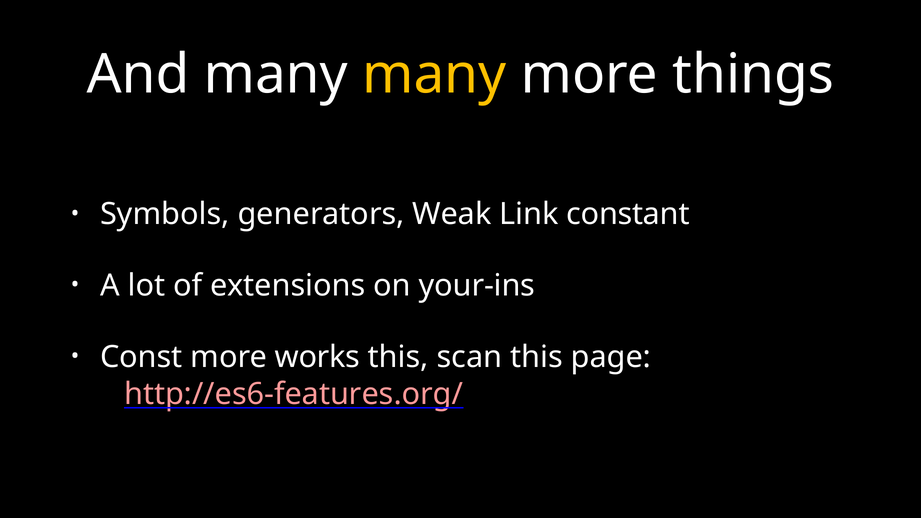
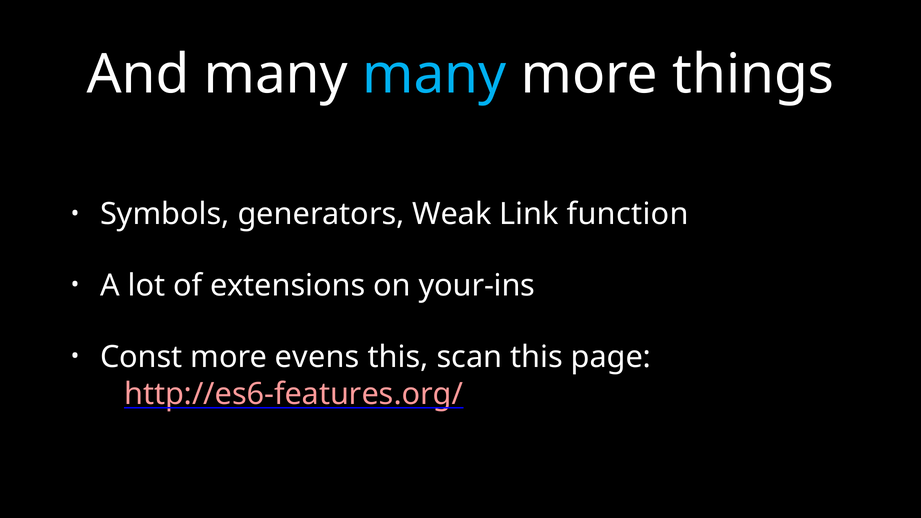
many colour: yellow -> light blue (434, 75)
constant: constant -> function (628, 214)
works: works -> evens (317, 357)
